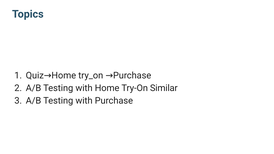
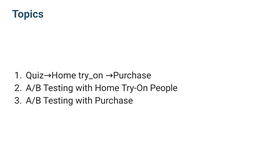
Similar: Similar -> People (164, 88)
